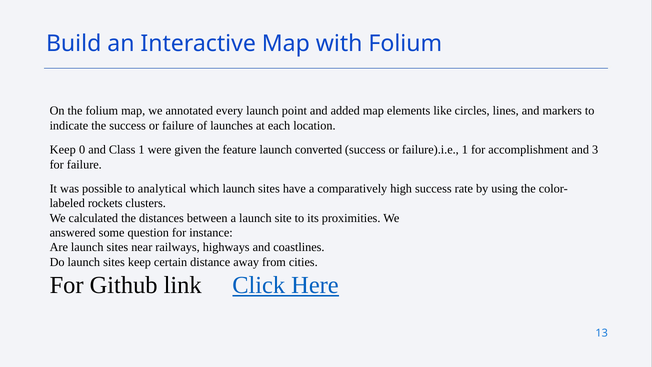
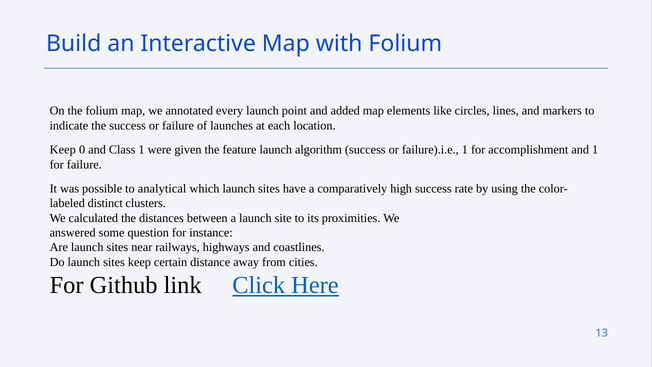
converted: converted -> algorithm (319, 150)
and 3: 3 -> 1 (595, 150)
rockets: rockets -> distinct (105, 203)
